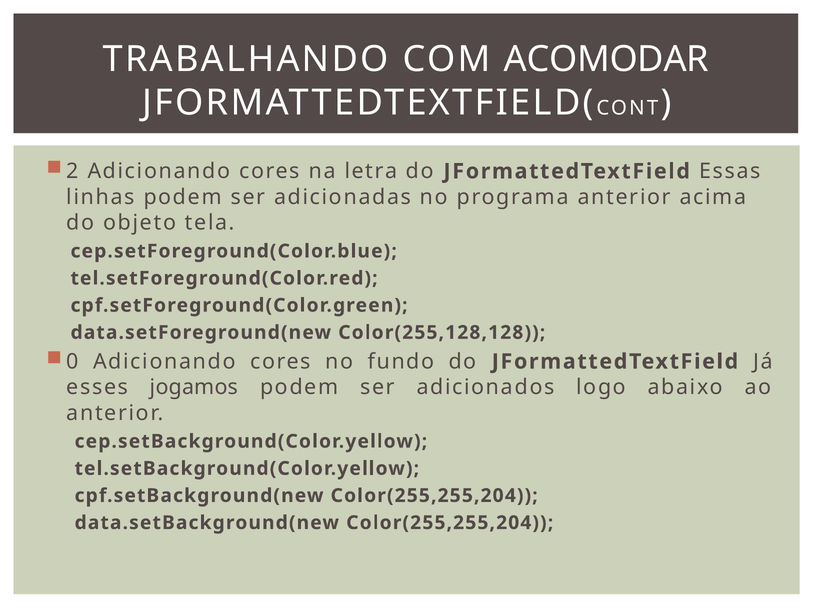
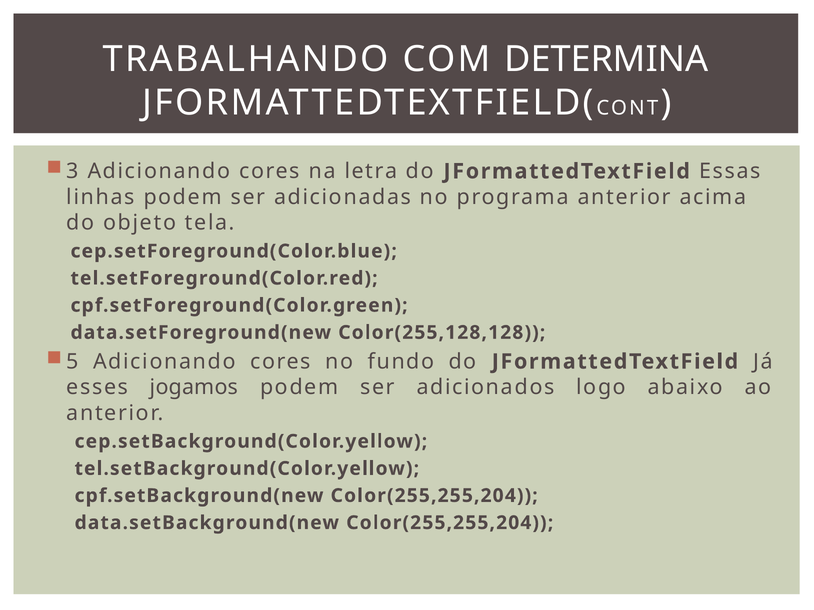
ACOMODAR: ACOMODAR -> DETERMINA (606, 59)
2: 2 -> 3 (73, 171)
0: 0 -> 5 (73, 362)
